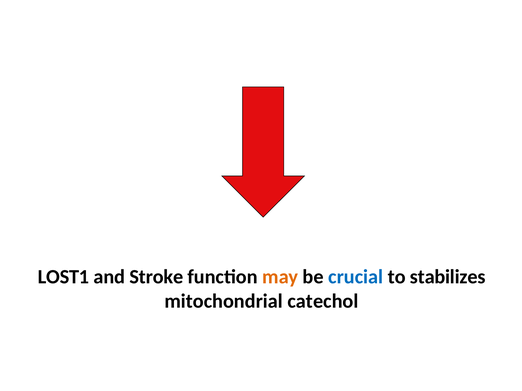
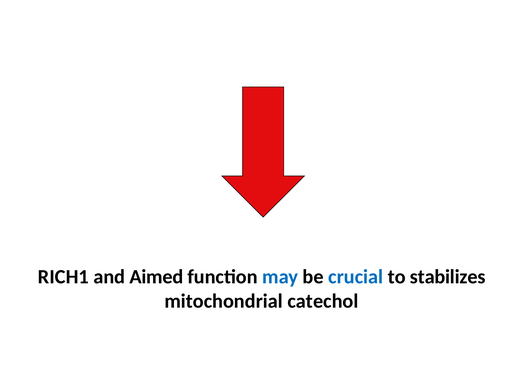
LOST1: LOST1 -> RICH1 (63, 277)
Stroke: Stroke -> Aimed (156, 277)
may colour: orange -> blue (280, 277)
